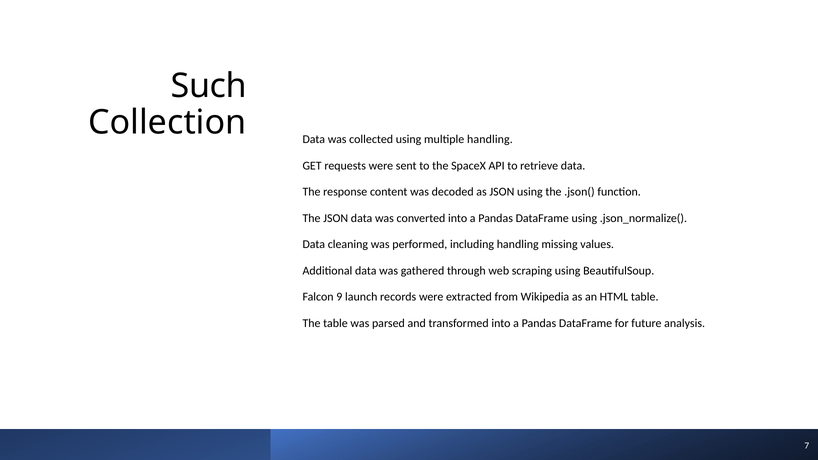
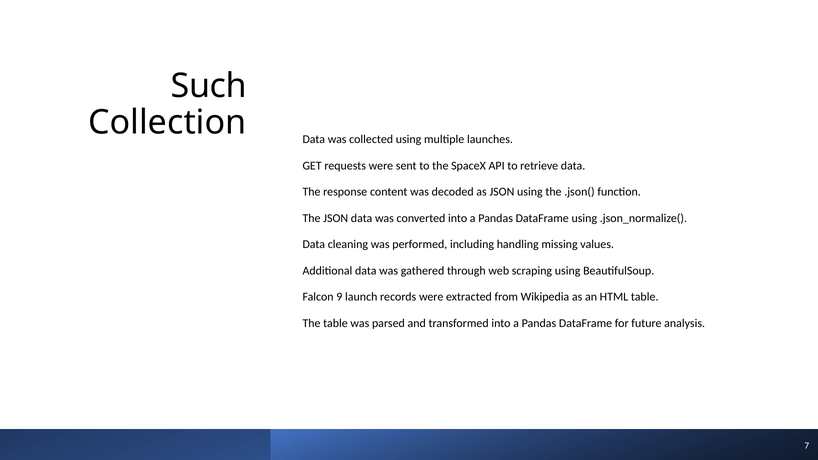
multiple handling: handling -> launches (490, 139)
